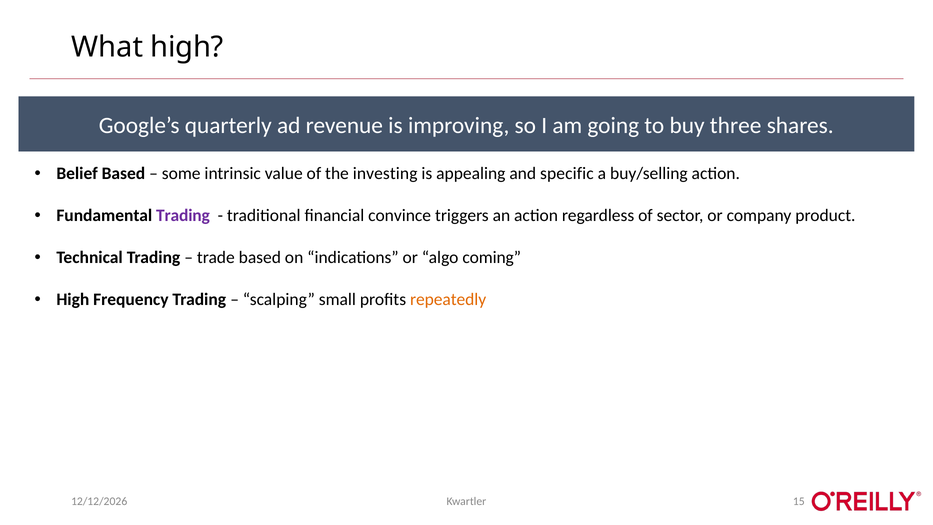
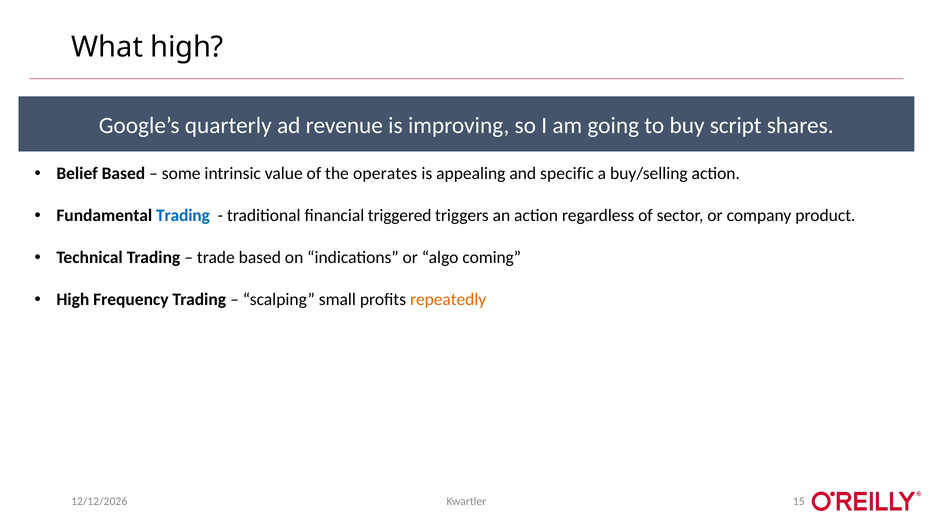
three: three -> script (736, 125)
investing: investing -> operates (385, 174)
Trading colour: purple -> blue (183, 216)
convince: convince -> triggered (400, 216)
